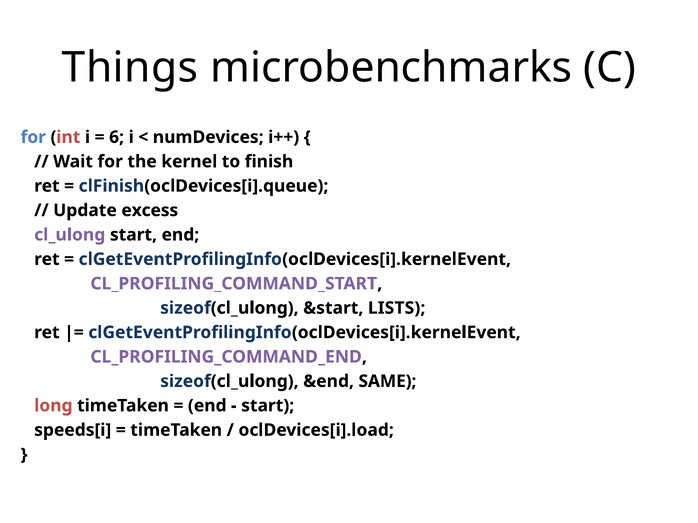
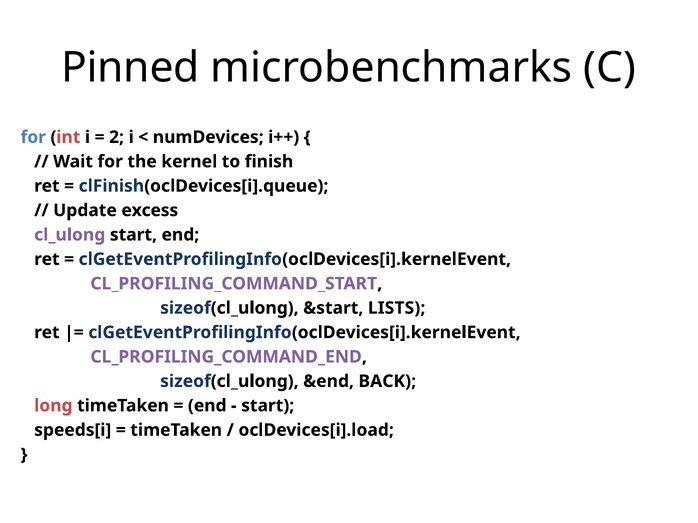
Things: Things -> Pinned (130, 68)
6: 6 -> 2 (117, 137)
SAME: SAME -> BACK (387, 382)
